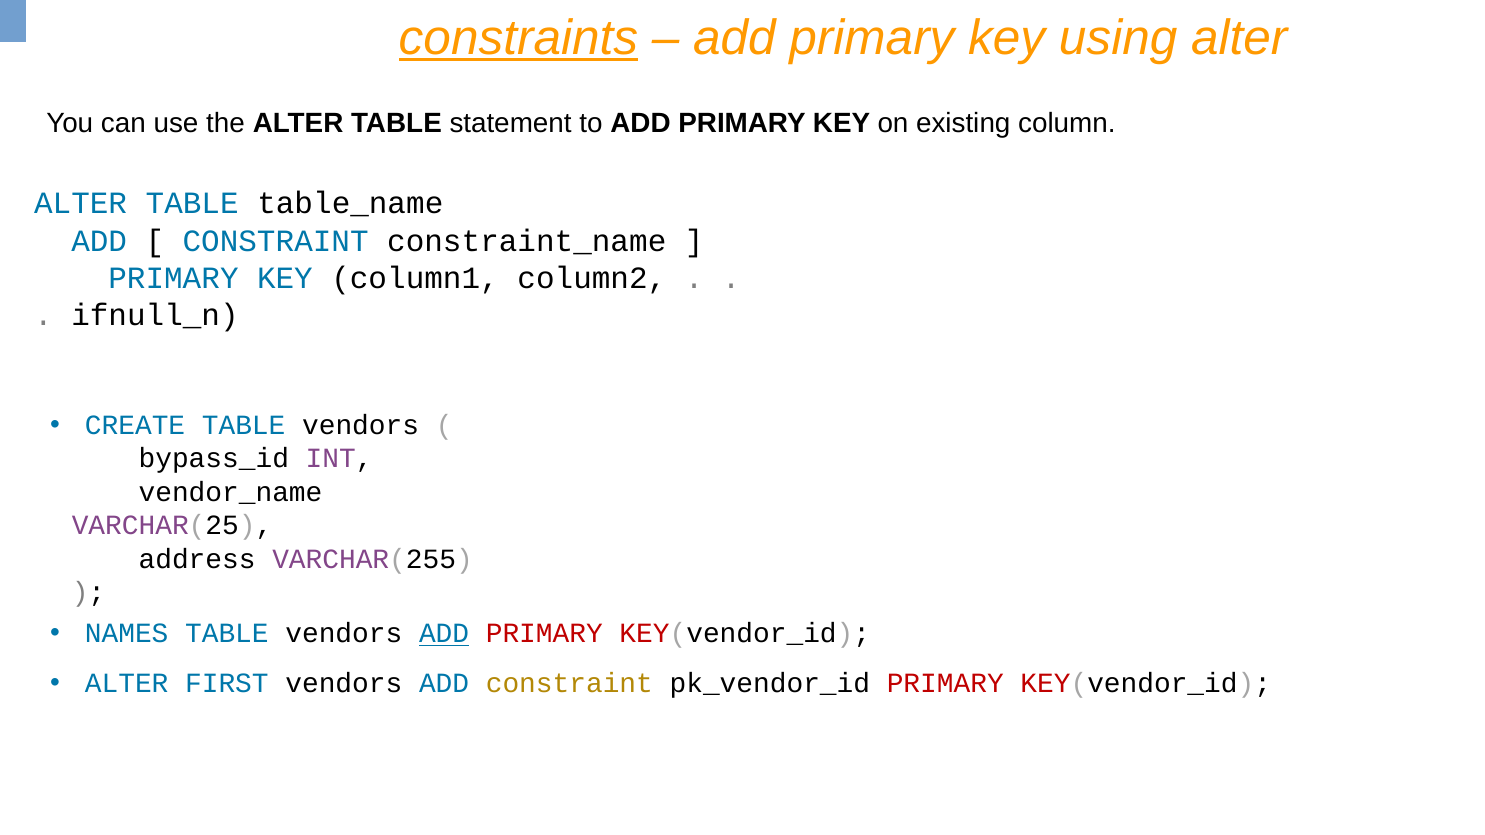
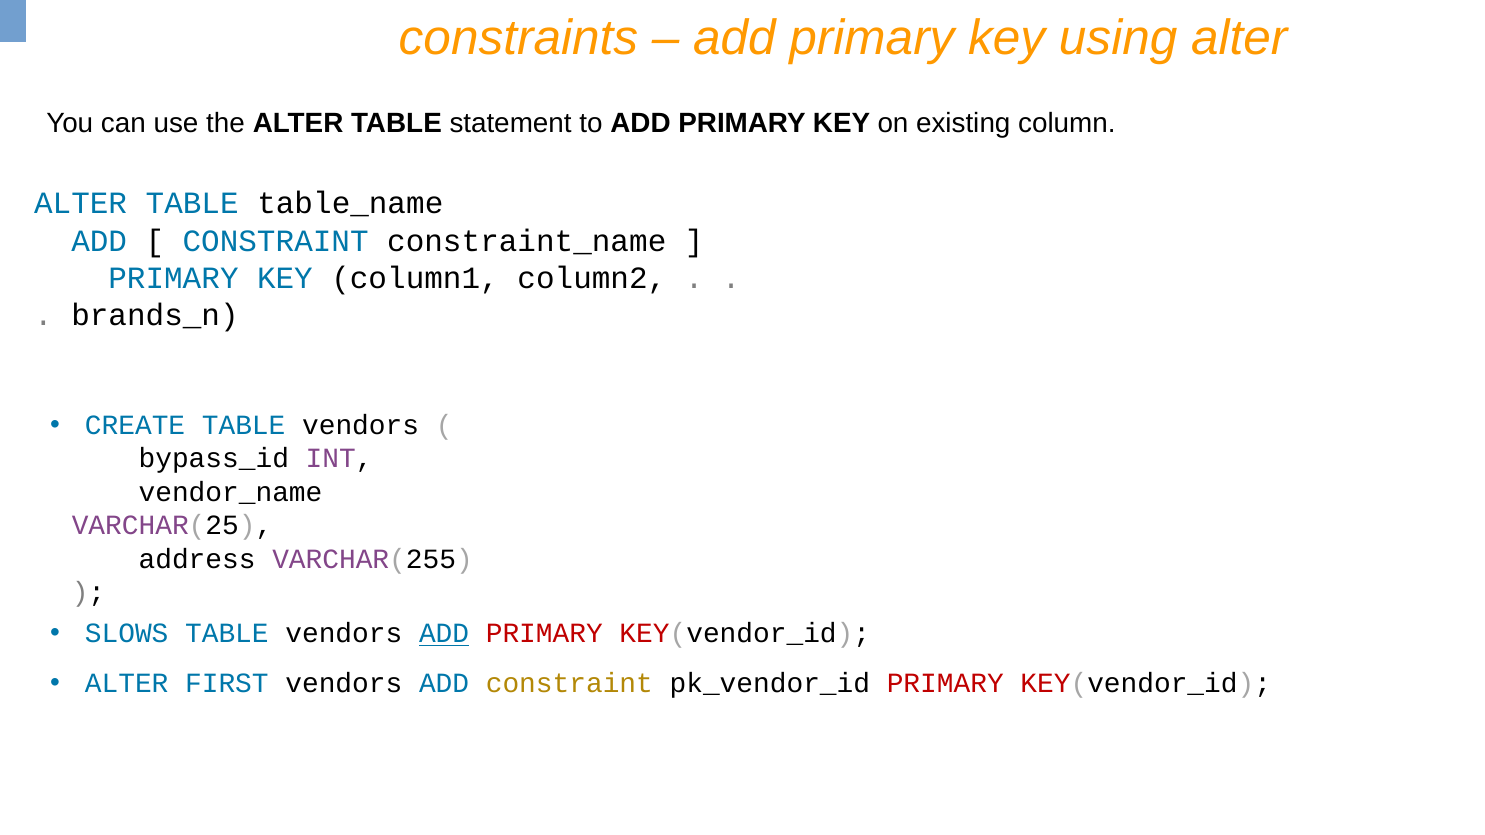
constraints underline: present -> none (518, 39)
ifnull_n: ifnull_n -> brands_n (155, 315)
NAMES: NAMES -> SLOWS (127, 634)
